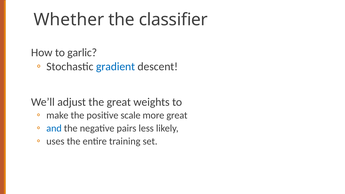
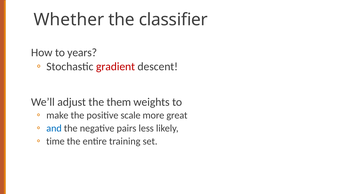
garlic: garlic -> years (82, 53)
gradient colour: blue -> red (115, 67)
the great: great -> them (119, 102)
uses: uses -> time (55, 141)
